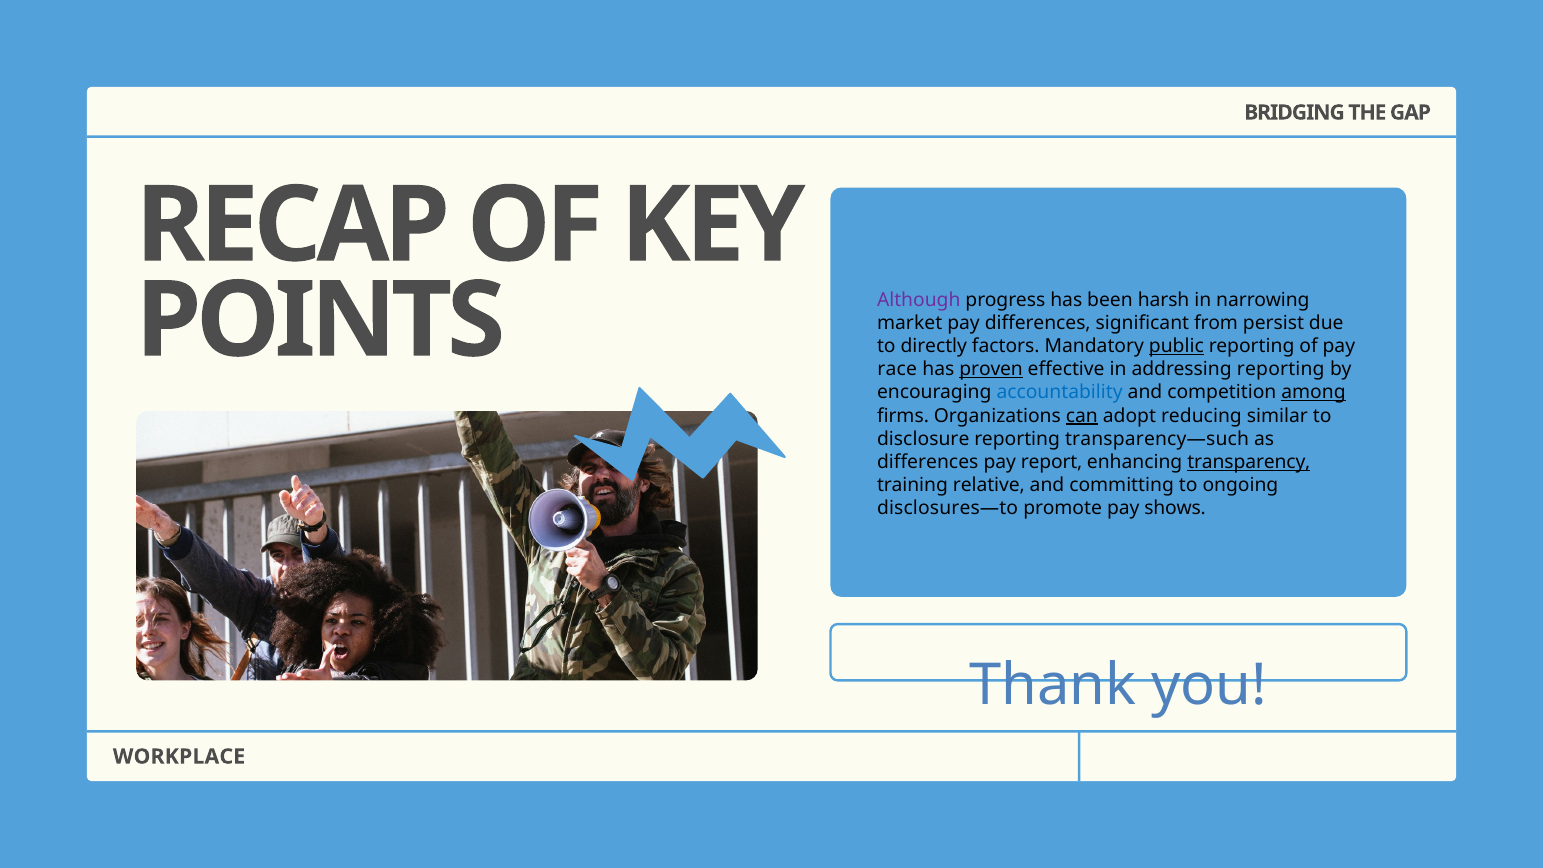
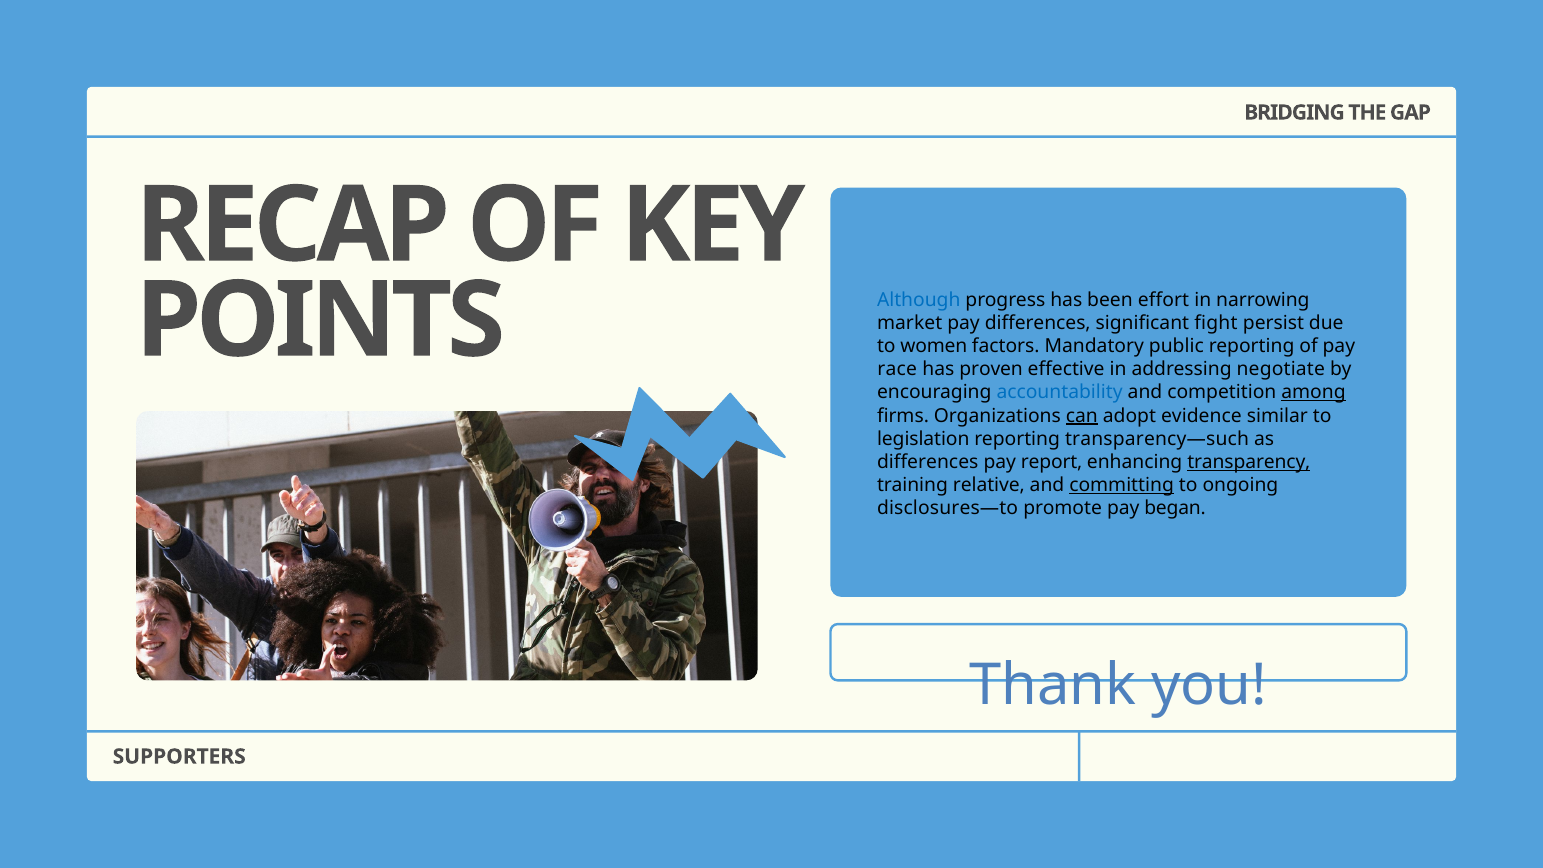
Although colour: purple -> blue (919, 300)
harsh: harsh -> effort (1163, 300)
from: from -> fight (1216, 323)
directly: directly -> women (934, 346)
public underline: present -> none (1176, 346)
proven underline: present -> none (991, 369)
addressing reporting: reporting -> negotiate (1281, 369)
reducing: reducing -> evidence (1201, 416)
disclosure: disclosure -> legislation (923, 439)
committing underline: none -> present (1122, 485)
shows: shows -> began (1175, 508)
WORKPLACE: WORKPLACE -> SUPPORTERS (179, 757)
